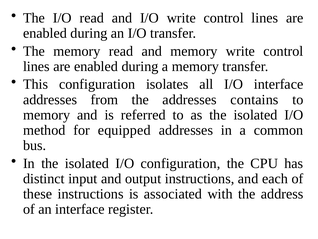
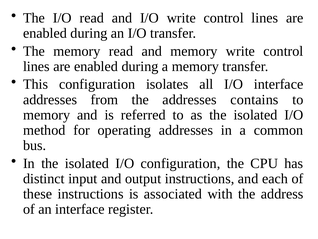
equipped: equipped -> operating (124, 130)
